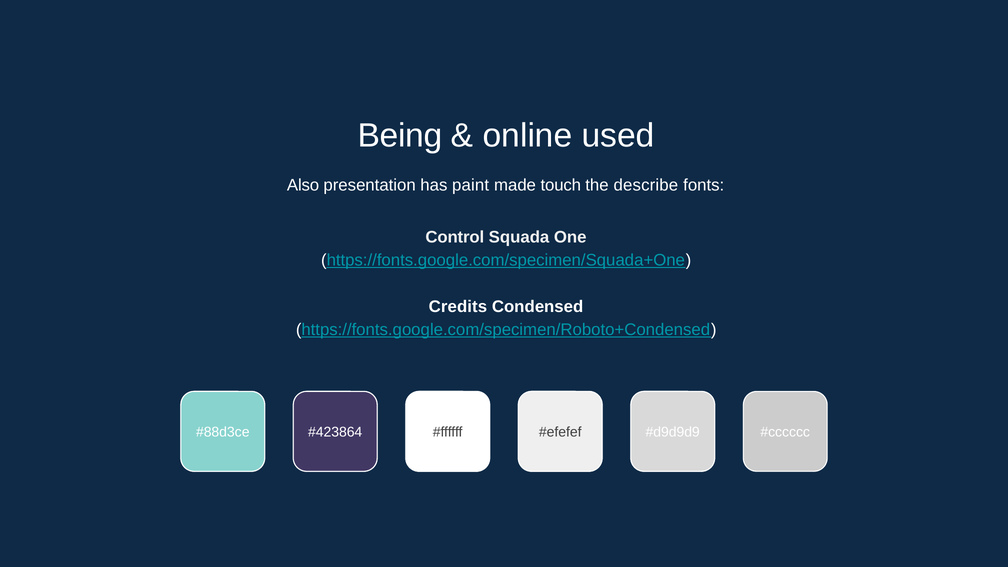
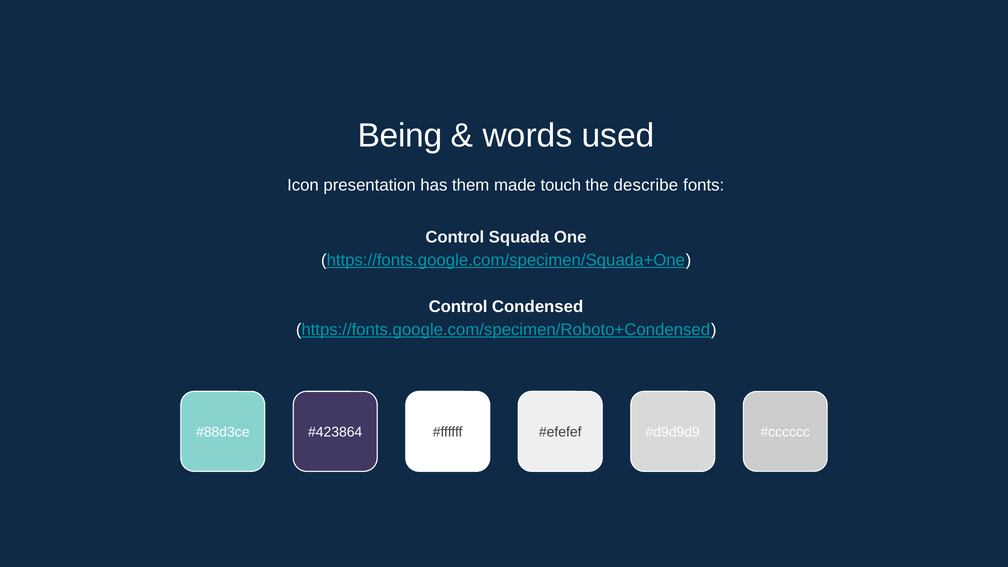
online: online -> words (528, 136)
Also: Also -> Icon (303, 185)
paint: paint -> them (471, 185)
Credits: Credits -> Control (458, 307)
